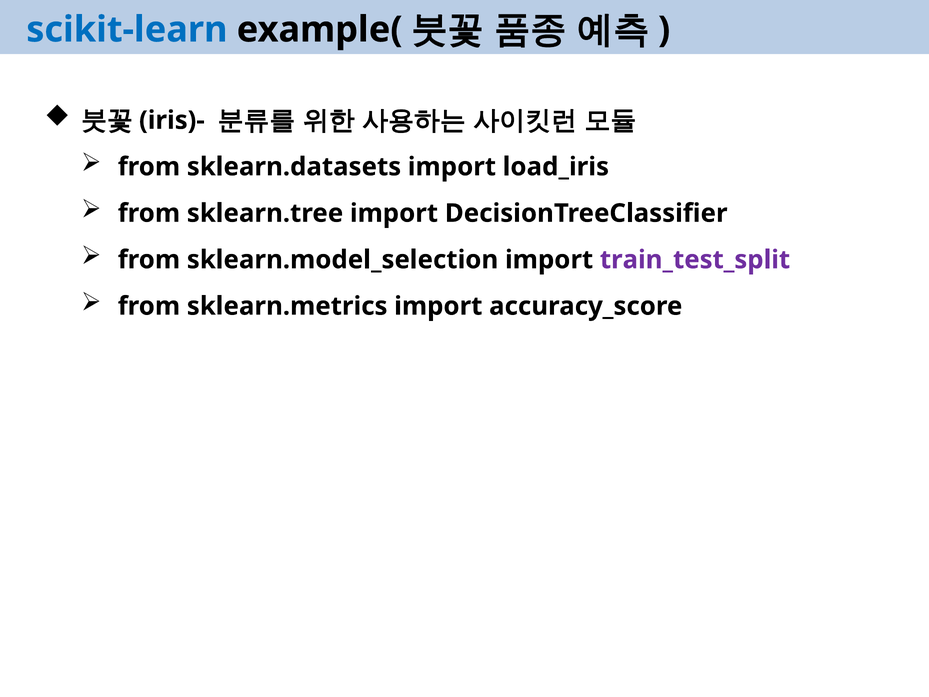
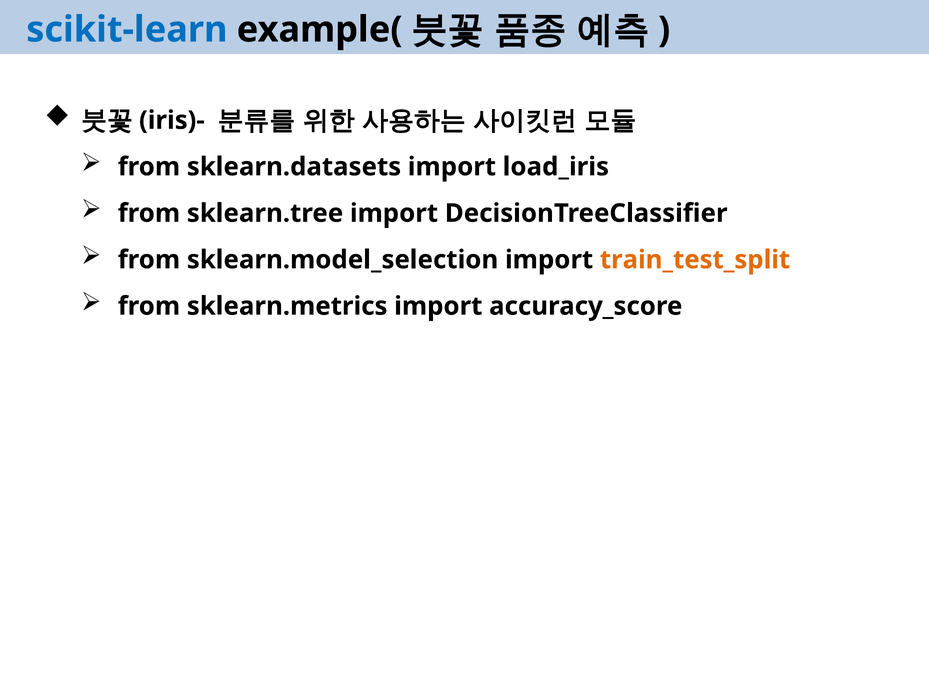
train_test_split colour: purple -> orange (695, 260)
